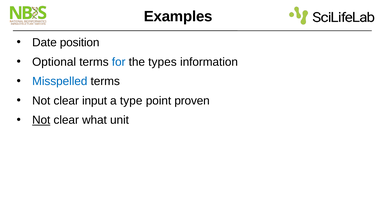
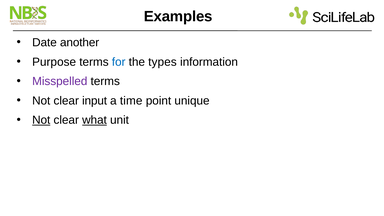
position: position -> another (80, 42)
Optional: Optional -> Purpose (54, 62)
Misspelled colour: blue -> purple (60, 81)
type: type -> time (131, 101)
proven: proven -> unique (192, 101)
what underline: none -> present (95, 120)
